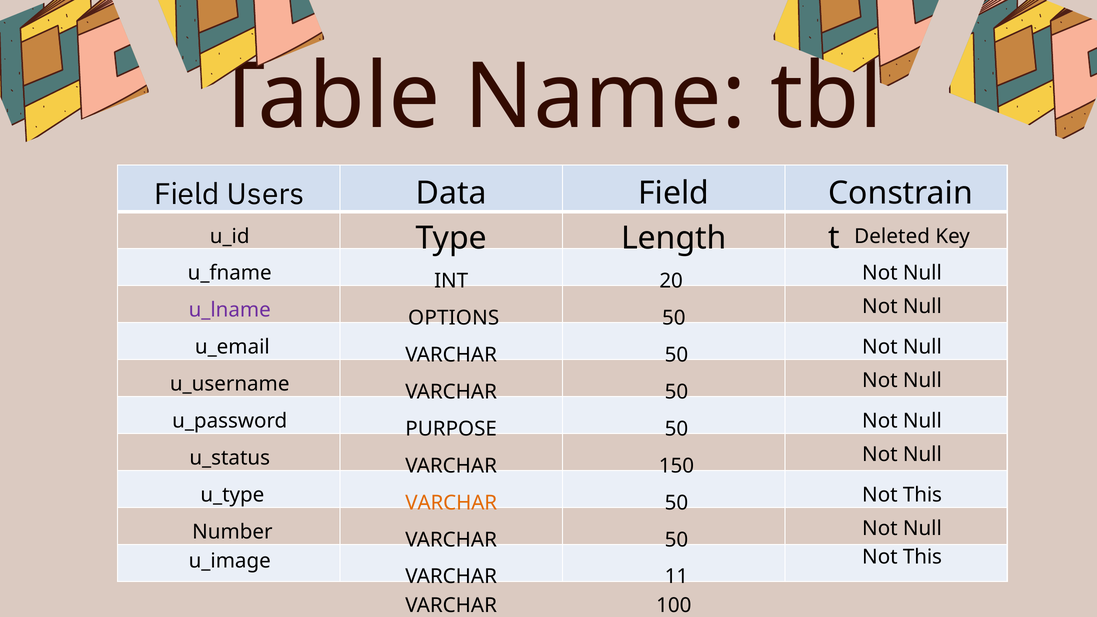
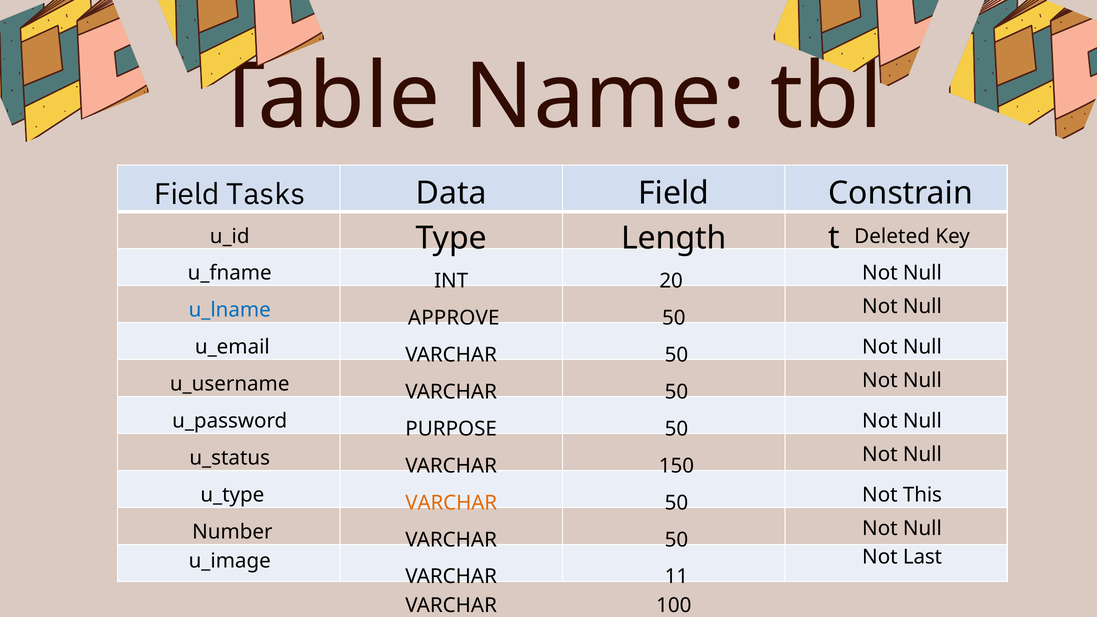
Users: Users -> Tasks (266, 194)
u_lname colour: purple -> blue (230, 310)
OPTIONS: OPTIONS -> APPROVE (454, 318)
This: This -> Last (922, 557)
